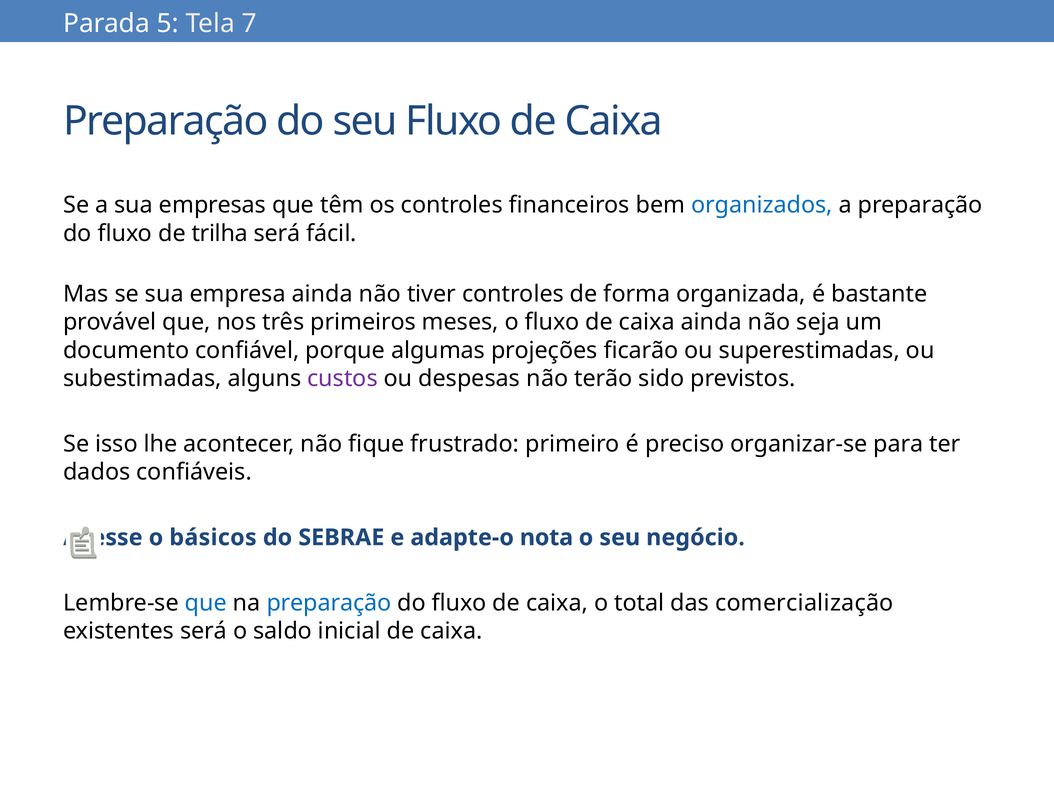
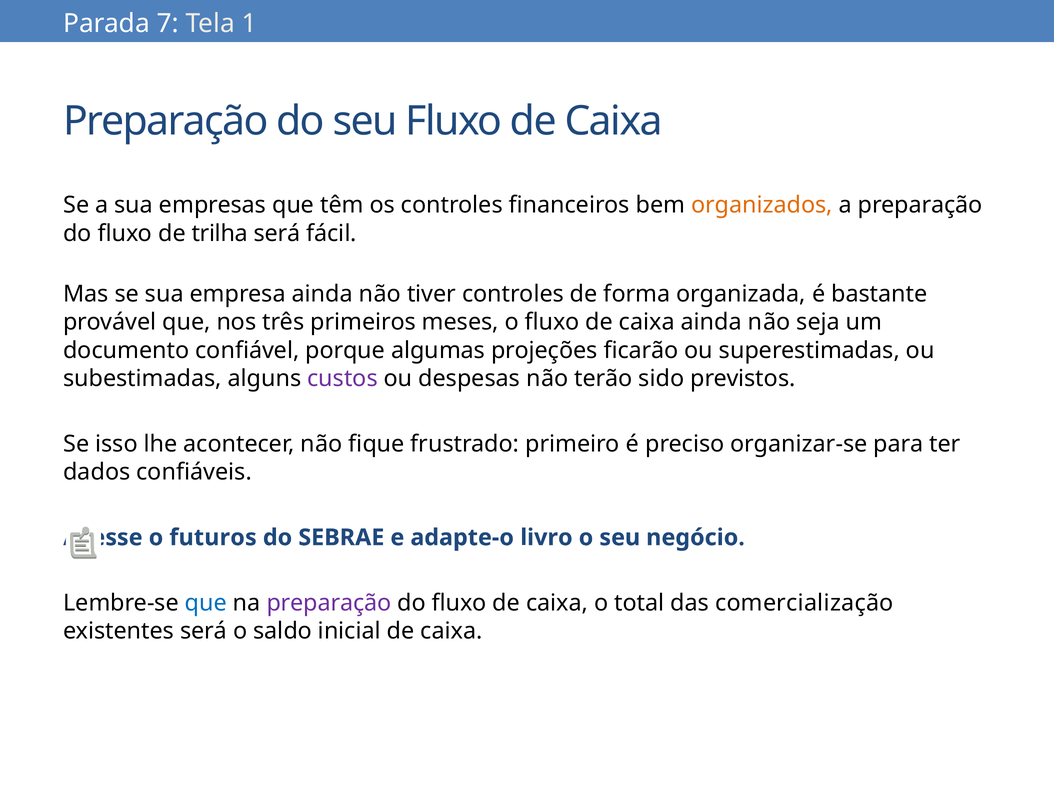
5: 5 -> 7 (168, 24)
7: 7 -> 1 (249, 24)
organizados colour: blue -> orange (762, 205)
básicos: básicos -> futuros (213, 538)
nota: nota -> livro (546, 538)
preparação colour: blue -> purple (329, 603)
